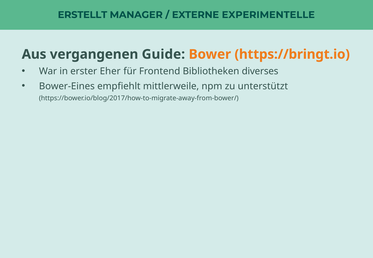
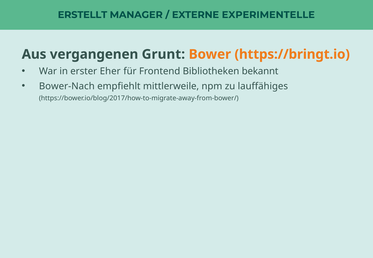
Guide: Guide -> Grunt (163, 54)
diverses: diverses -> bekannt (260, 71)
Bower-Eines: Bower-Eines -> Bower-Nach (67, 86)
unterstützt: unterstützt -> lauffähiges (263, 86)
